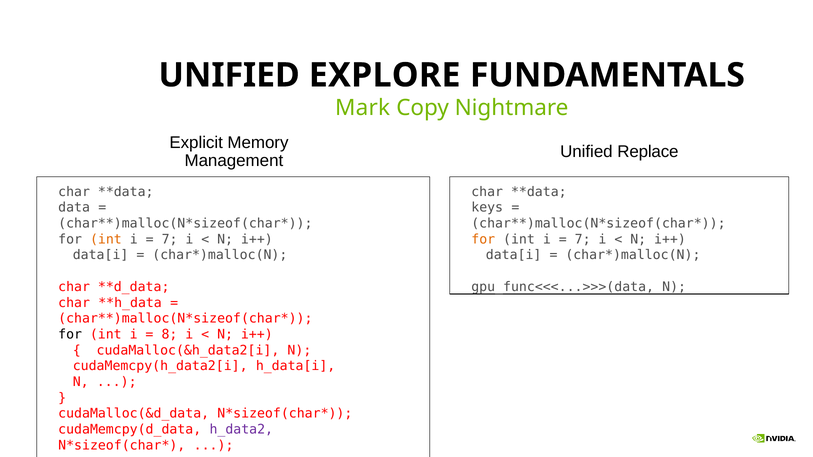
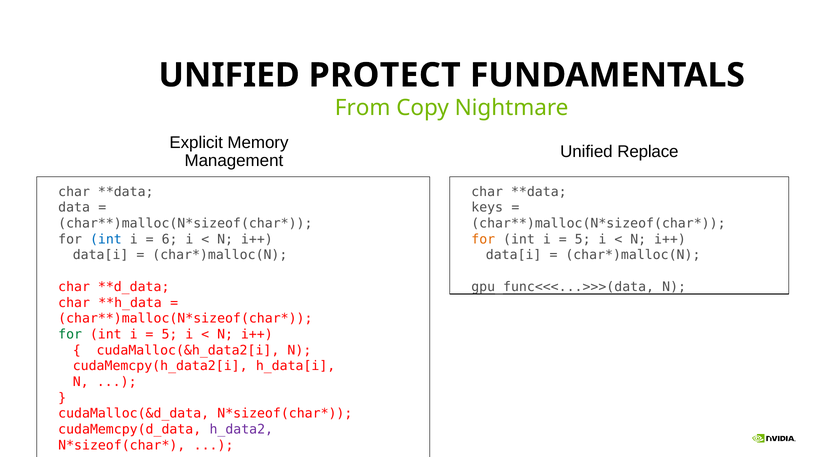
EXPLORE: EXPLORE -> PROTECT (385, 75)
Mark: Mark -> From (363, 108)
int colour: orange -> blue (106, 239)
7: 7 -> 6 (170, 239)
7: 7 -> 5 (583, 239)
for colour: black -> green (70, 335)
8: 8 -> 5 (169, 335)
